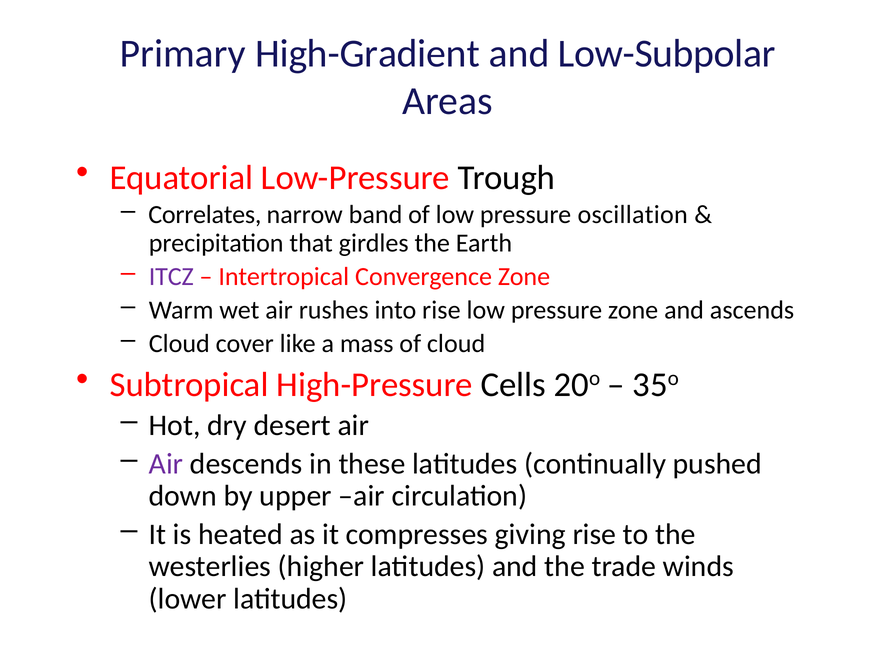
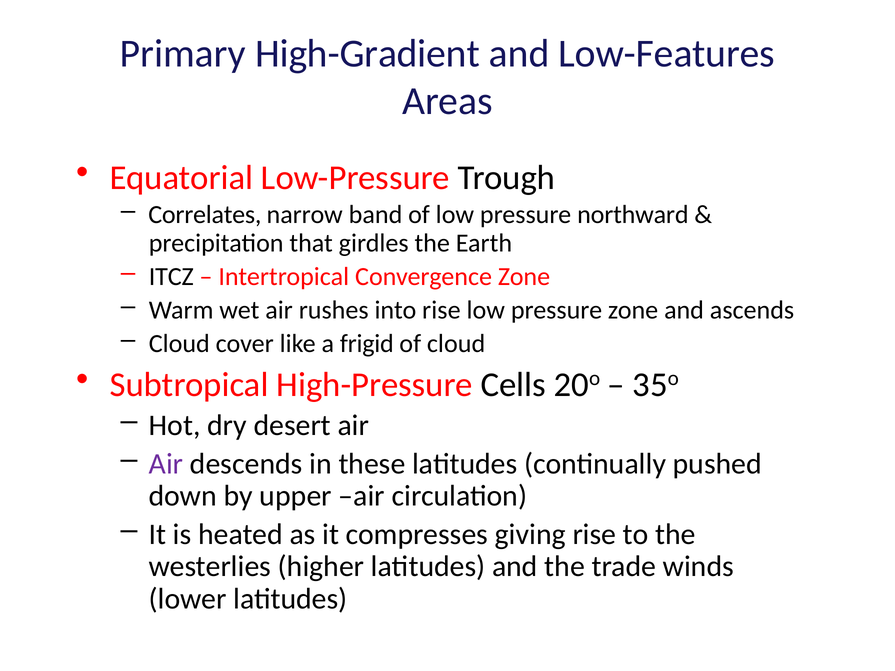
Low-Subpolar: Low-Subpolar -> Low-Features (667, 53)
oscillation: oscillation -> northward (633, 215)
ITCZ colour: purple -> black (171, 277)
mass: mass -> frigid (367, 344)
